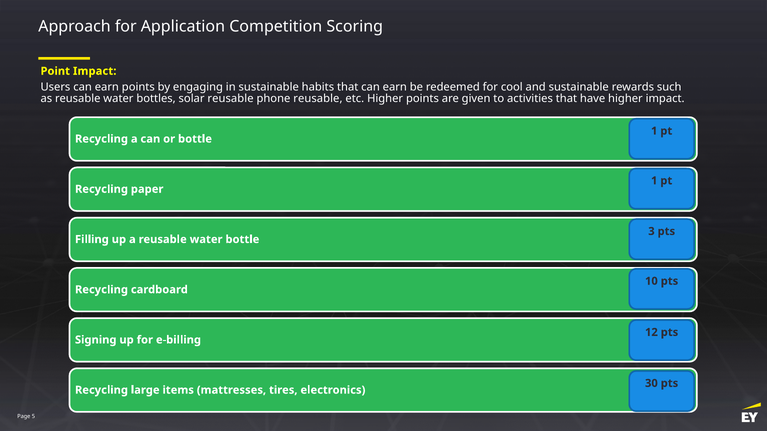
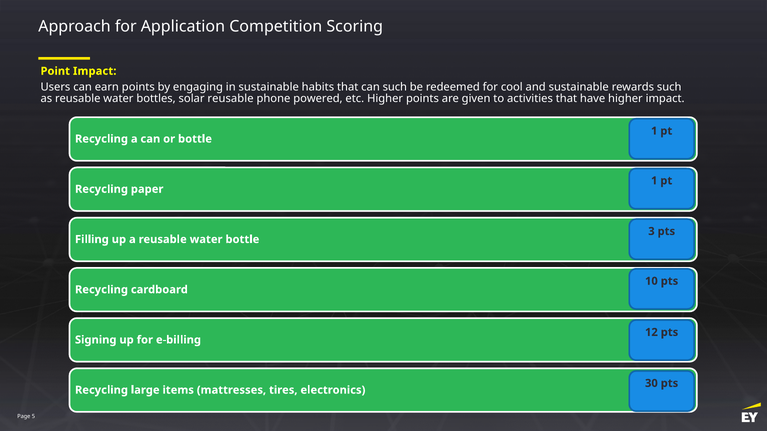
that can earn: earn -> such (395, 87)
phone reusable: reusable -> powered (318, 99)
